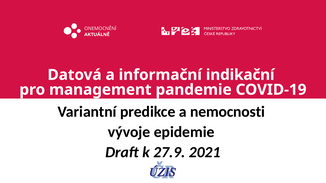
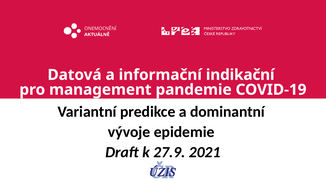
nemocnosti: nemocnosti -> dominantní (227, 112)
